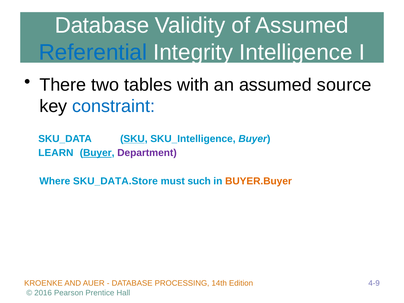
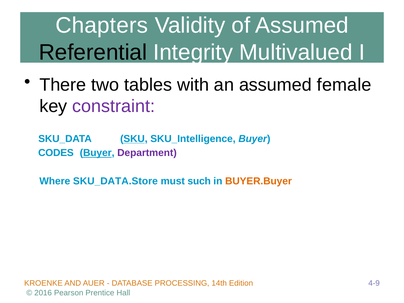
Database: Database -> Chapters (102, 25)
Referential colour: blue -> black (93, 52)
Intelligence: Intelligence -> Multivalued (296, 52)
source: source -> female (344, 85)
constraint colour: blue -> purple (114, 106)
LEARN: LEARN -> CODES (56, 153)
